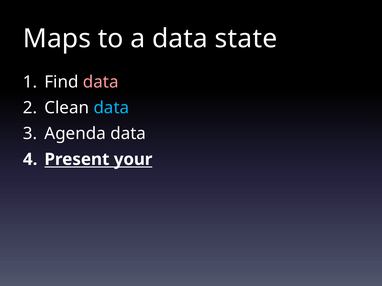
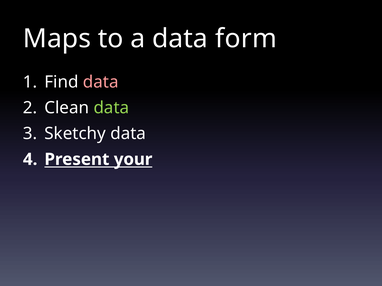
state: state -> form (246, 39)
data colour: light blue -> light green (111, 108)
Agenda: Agenda -> Sketchy (75, 134)
